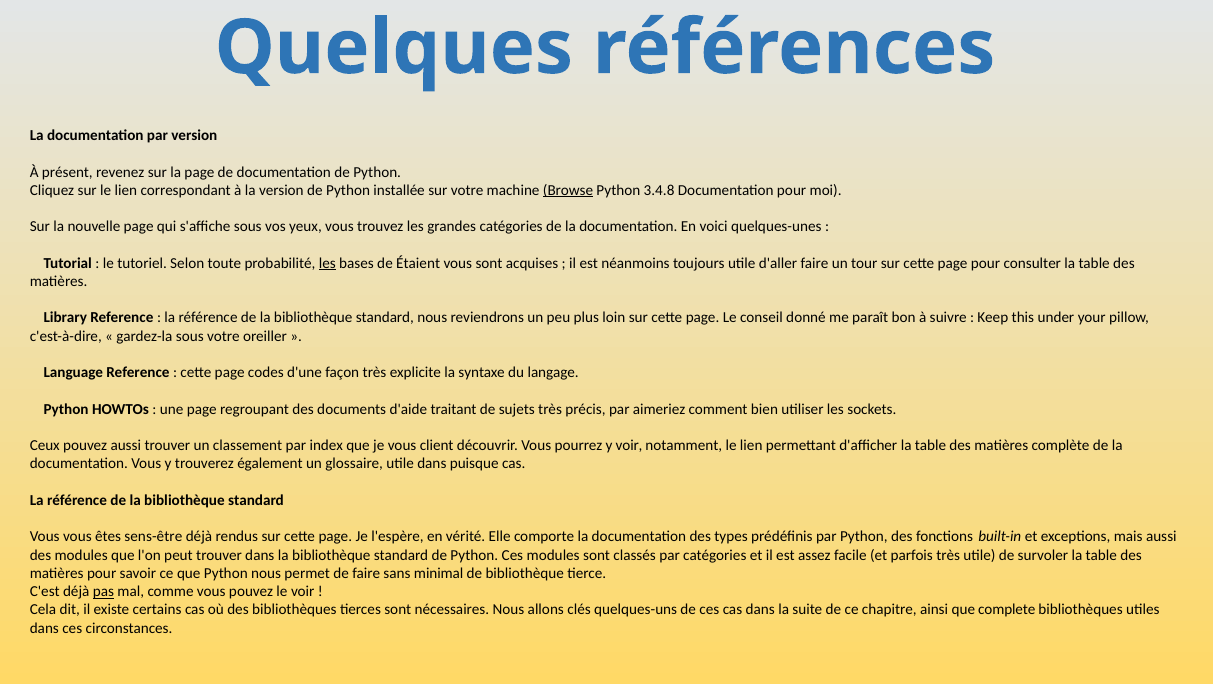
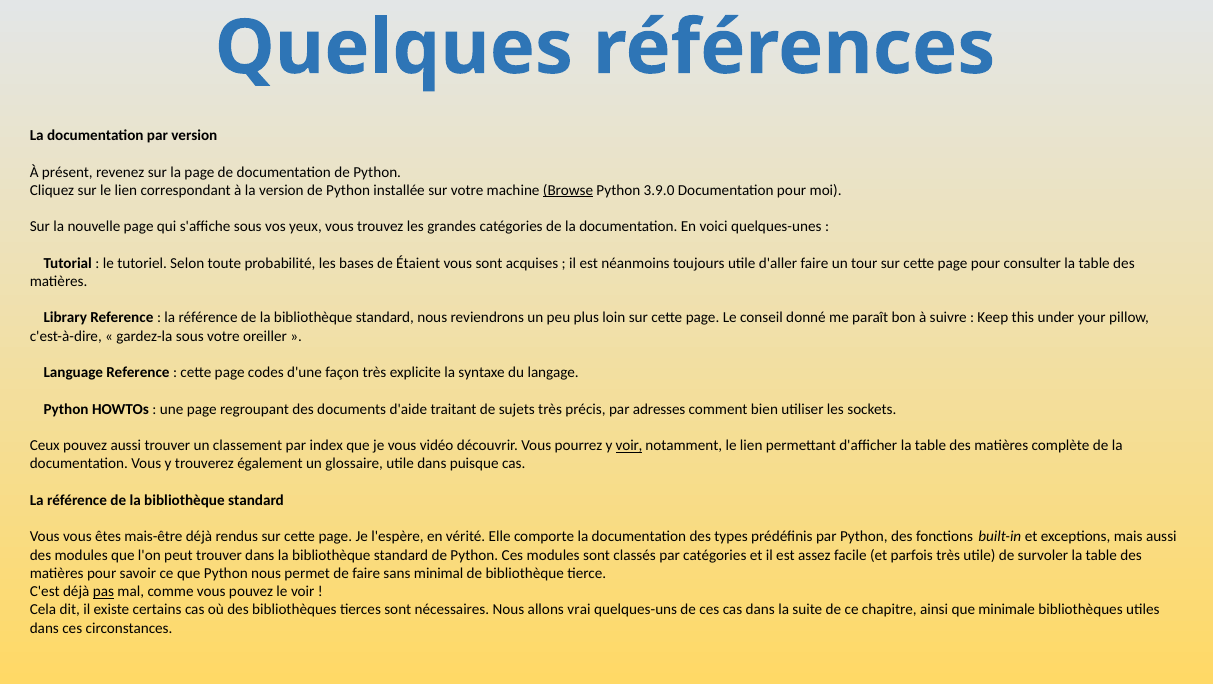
3.4.8: 3.4.8 -> 3.9.0 (659, 190)
les underline: present -> none (327, 263)
aimeriez: aimeriez -> adresses (659, 409)
client: client -> vidéo (437, 446)
voir underline: none -> present (629, 446)
sens-être: sens-être -> mais-être (153, 537)
clés: clés -> vrai (579, 610)
complete: complete -> minimale (1007, 610)
